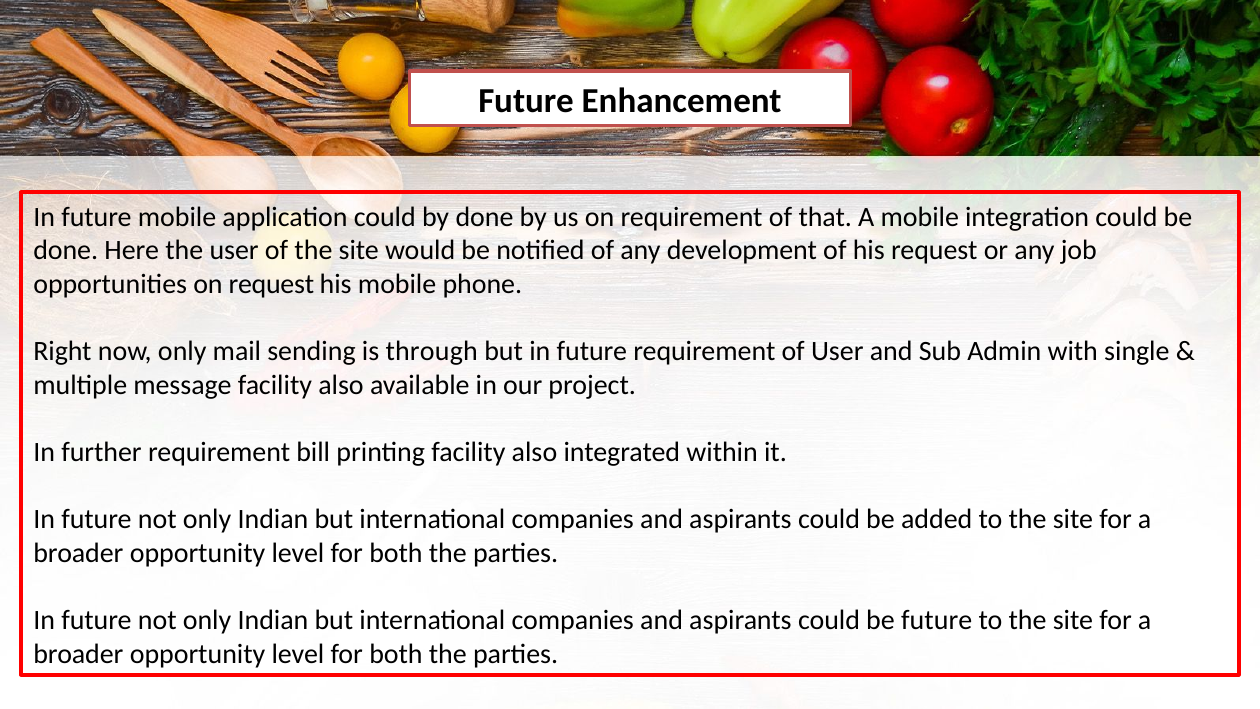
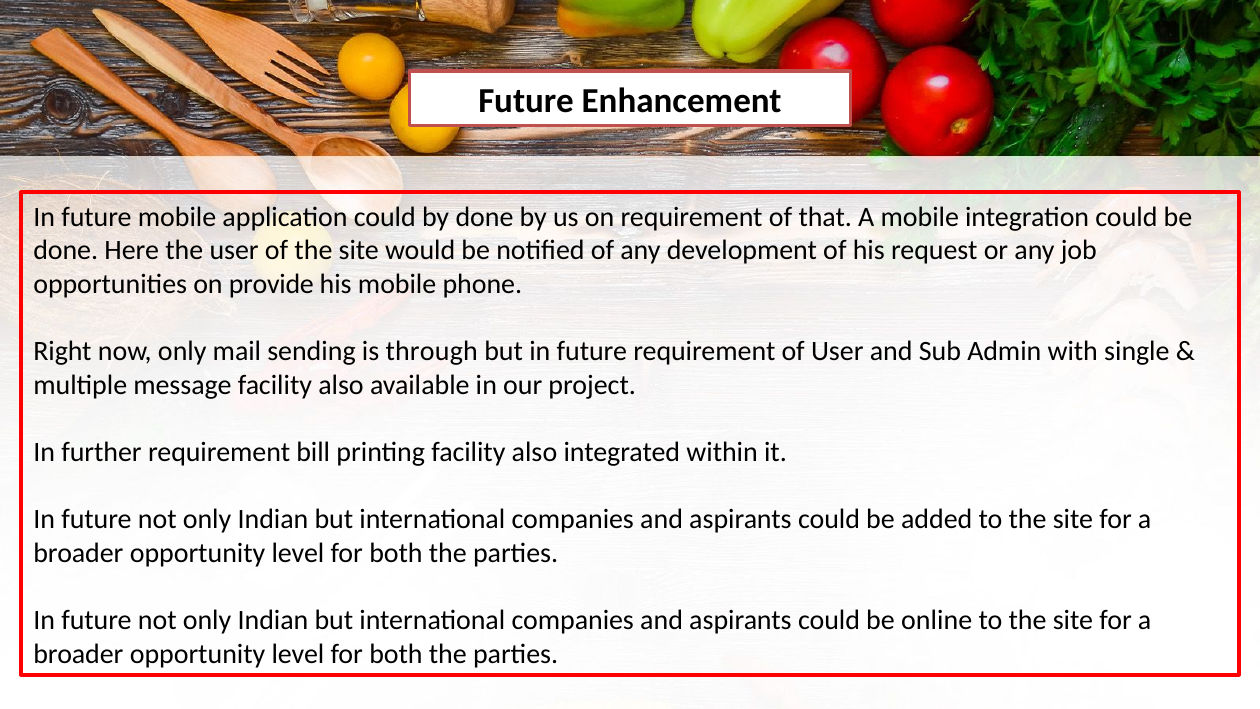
on request: request -> provide (271, 284)
be future: future -> online (937, 620)
